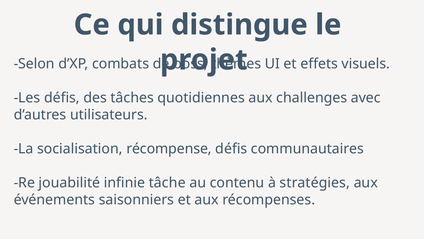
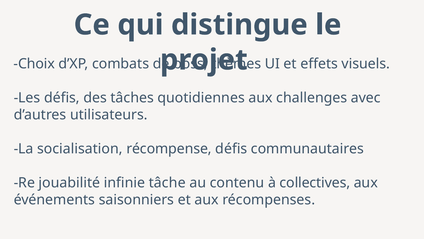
Selon: Selon -> Choix (34, 64)
stratégies: stratégies -> collectives (315, 182)
